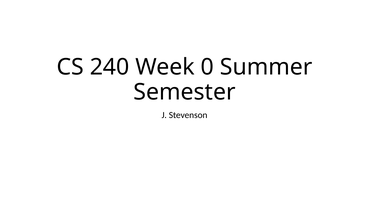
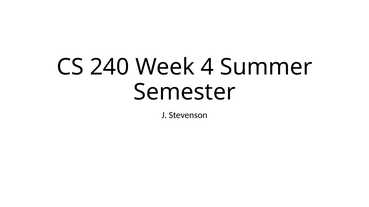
0: 0 -> 4 (207, 67)
